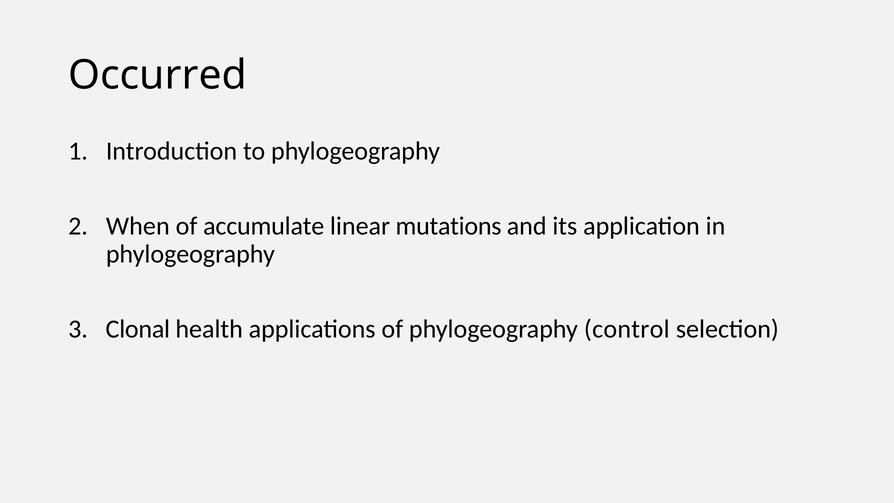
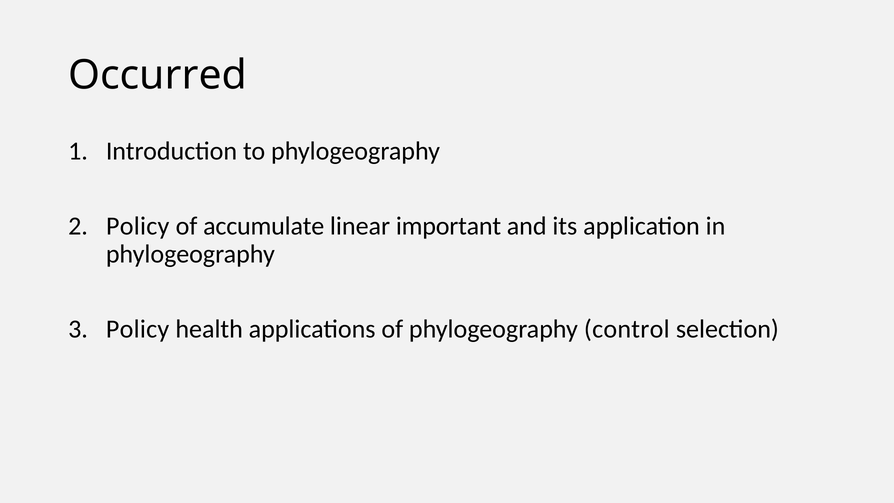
When: When -> Policy (138, 226)
mutations: mutations -> important (449, 226)
Clonal: Clonal -> Policy (138, 329)
